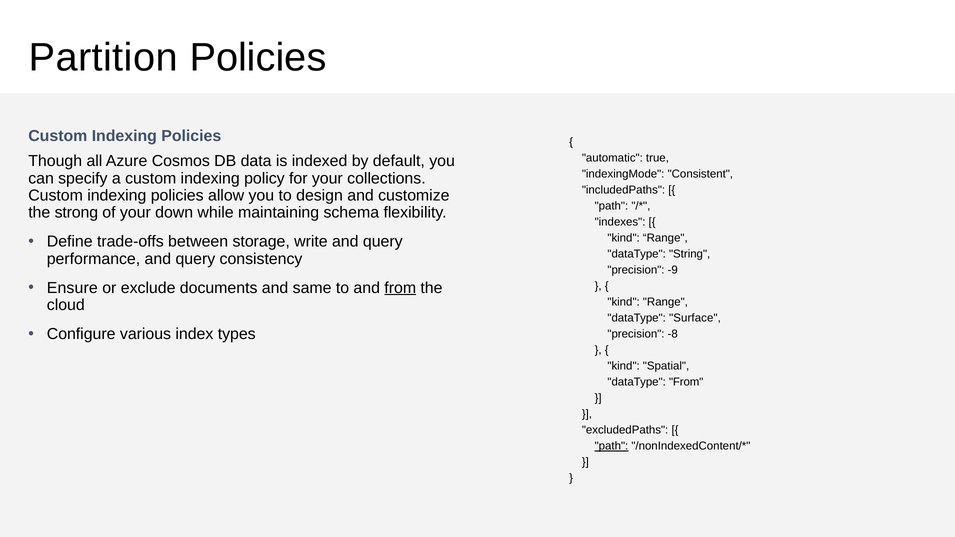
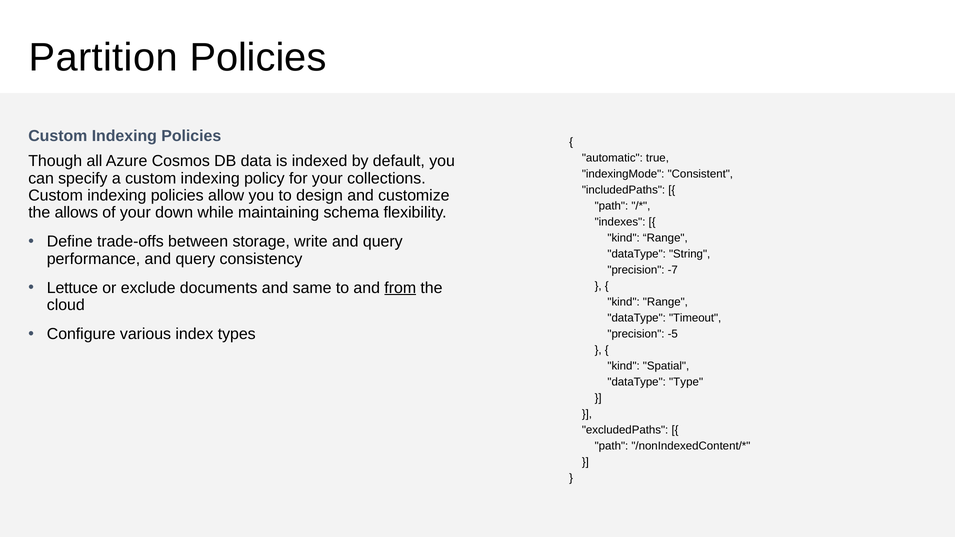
strong: strong -> allows (76, 213)
-9: -9 -> -7 (673, 270)
Ensure: Ensure -> Lettuce (72, 288)
Surface: Surface -> Timeout (695, 318)
-8: -8 -> -5 (673, 334)
dataType From: From -> Type (686, 382)
path underline: present -> none (611, 446)
